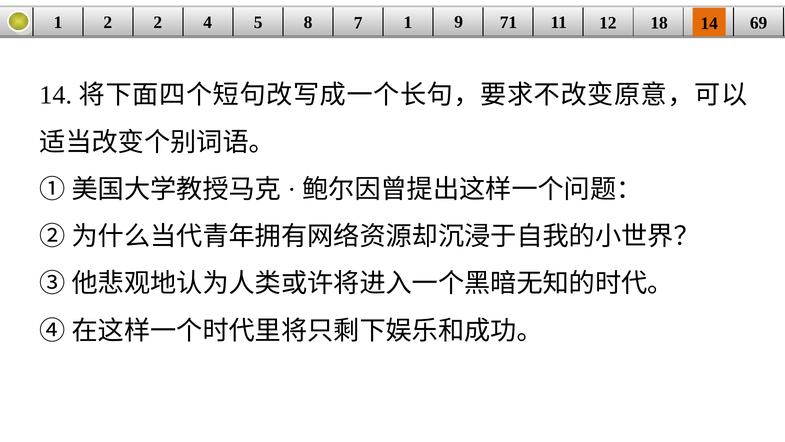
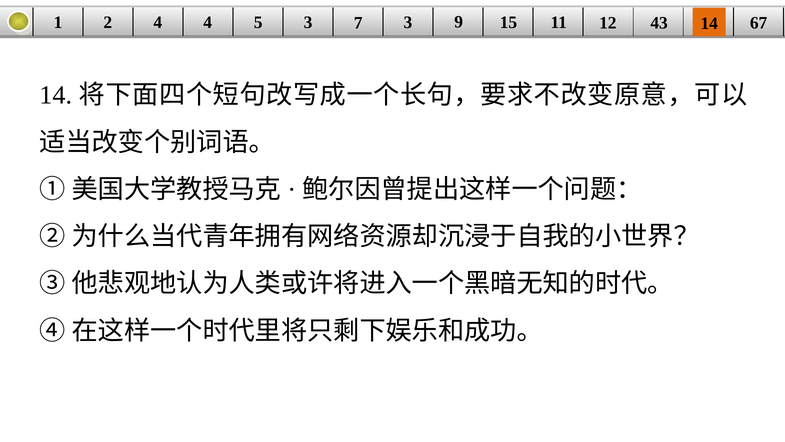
2 2: 2 -> 4 (158, 23)
5 8: 8 -> 3 (308, 23)
7 1: 1 -> 3 (408, 23)
71: 71 -> 15 (508, 22)
18: 18 -> 43 (659, 23)
69: 69 -> 67 (759, 23)
